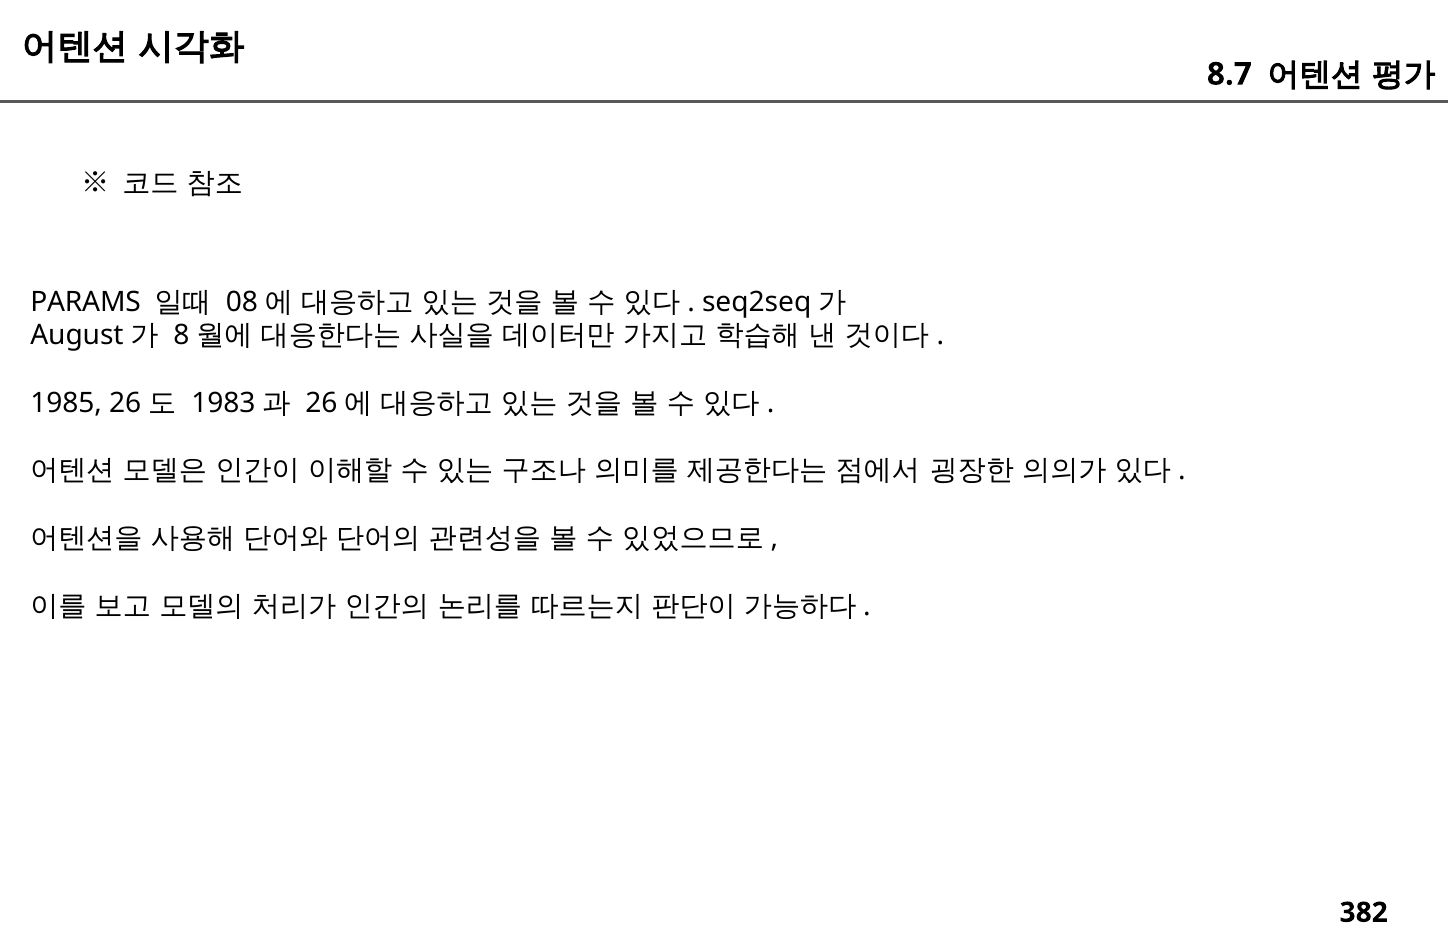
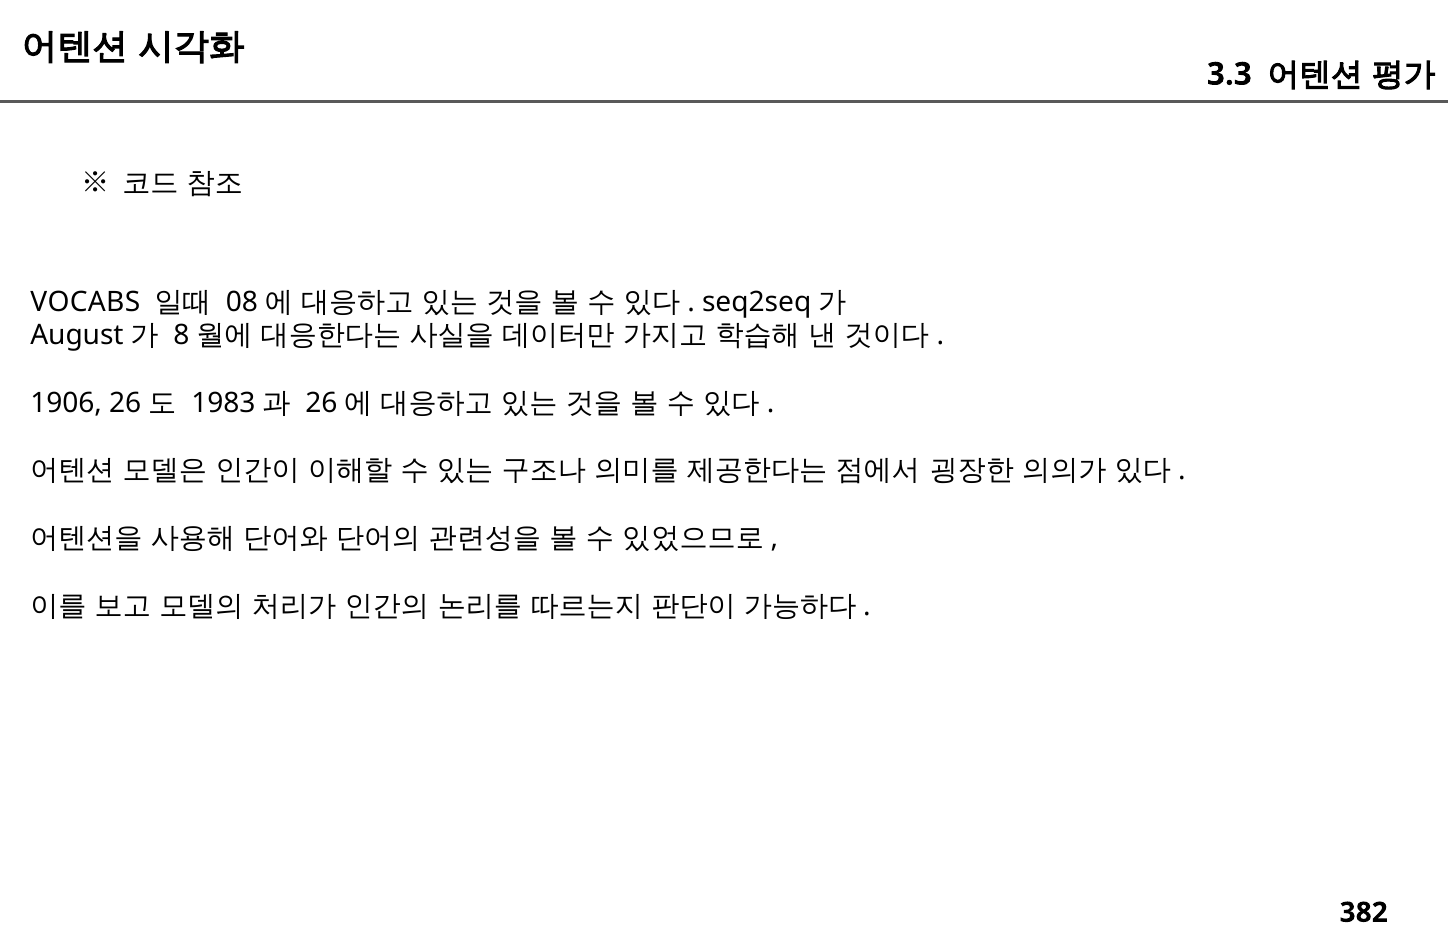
8.7: 8.7 -> 3.3 (1229, 74)
PARAMS: PARAMS -> VOCABS (85, 302)
1985: 1985 -> 1906 (66, 403)
